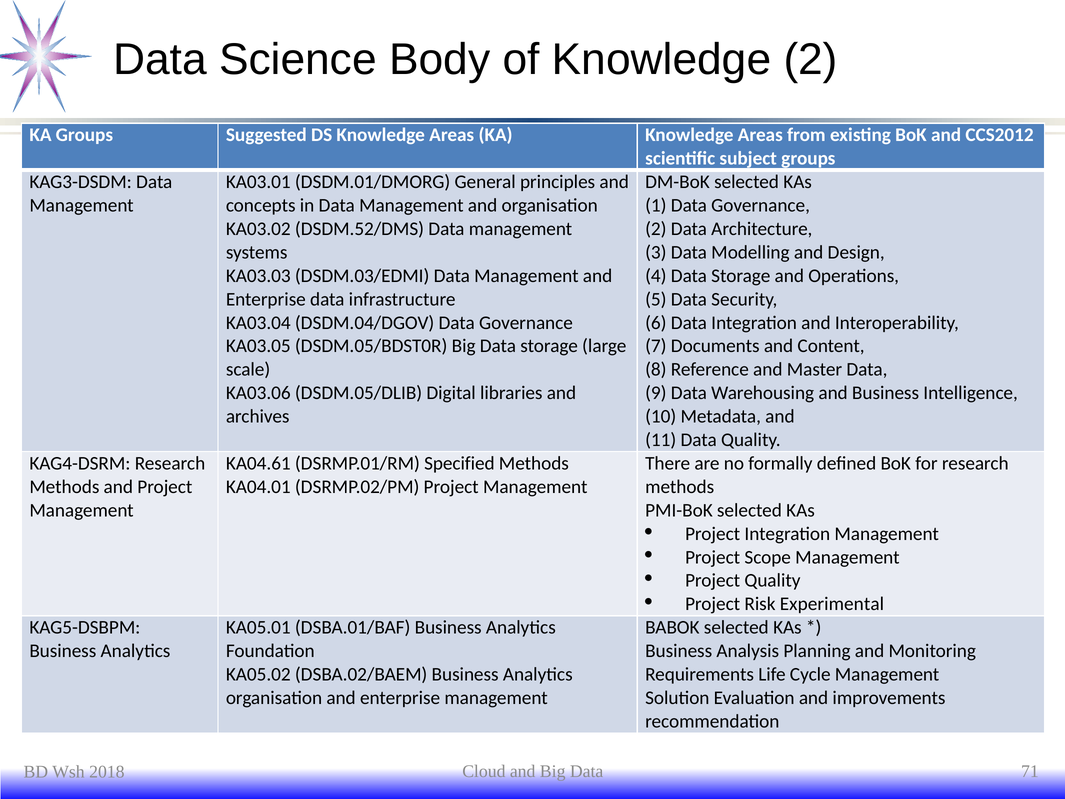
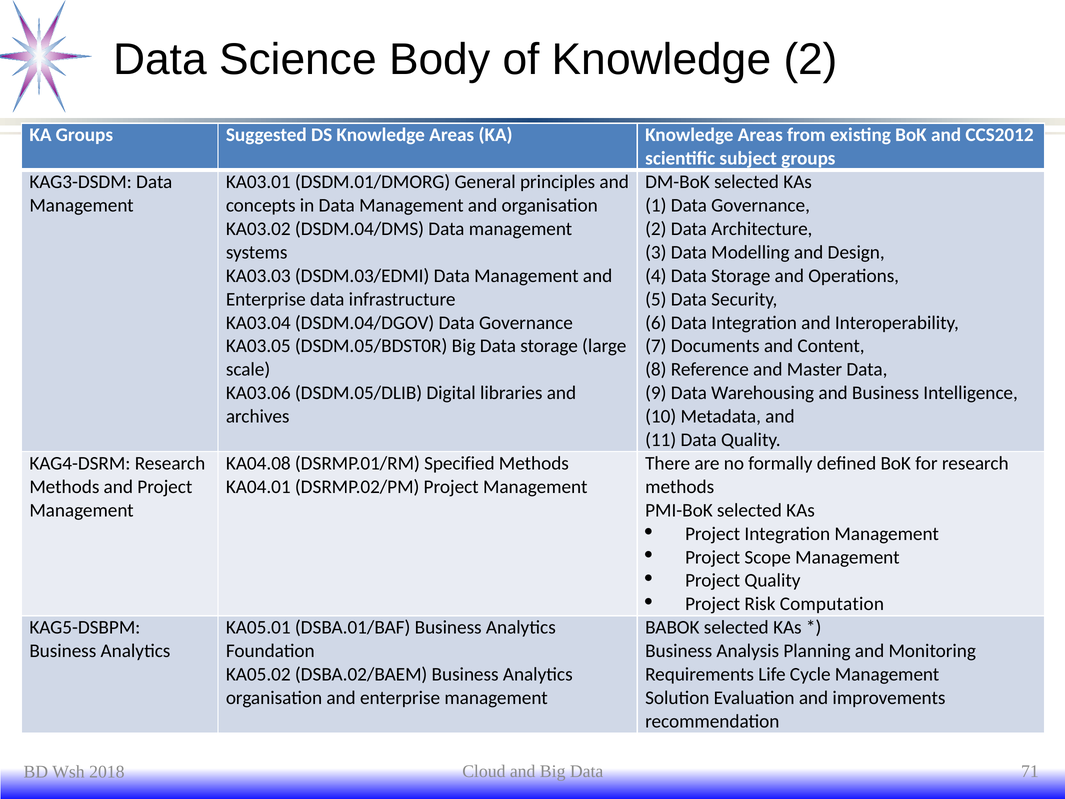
DSDM.52/DMS: DSDM.52/DMS -> DSDM.04/DMS (360, 229)
KA04.61: KA04.61 -> KA04.08 (258, 463)
Experimental: Experimental -> Computation (832, 604)
